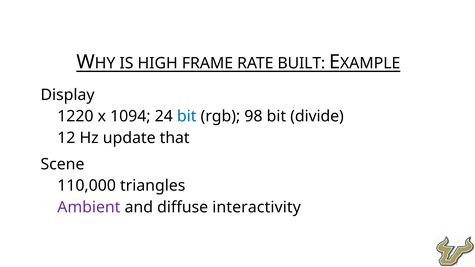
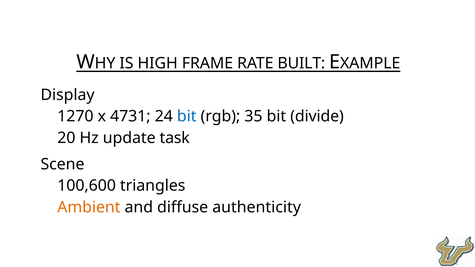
1220: 1220 -> 1270 (75, 116)
1094: 1094 -> 4731 (130, 116)
98: 98 -> 35 (253, 116)
12: 12 -> 20 (66, 138)
that: that -> task (175, 138)
110,000: 110,000 -> 100,600 (87, 186)
Ambient colour: purple -> orange (89, 207)
interactivity: interactivity -> authenticity (257, 207)
